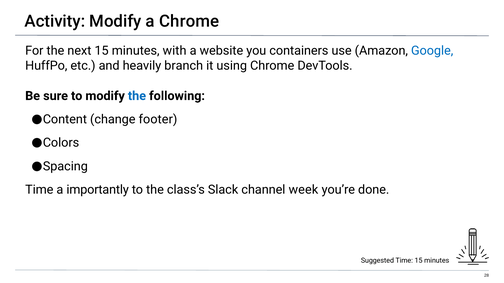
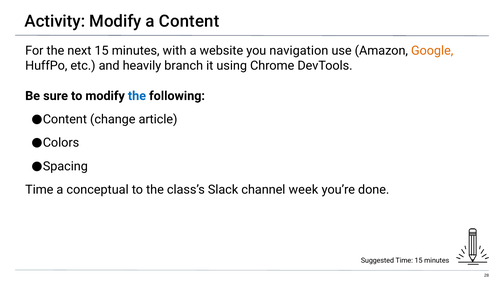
a Chrome: Chrome -> Content (189, 21)
containers: containers -> navigation (299, 51)
Google colour: blue -> orange (432, 51)
footer: footer -> article (158, 120)
importantly: importantly -> conceptual (98, 190)
